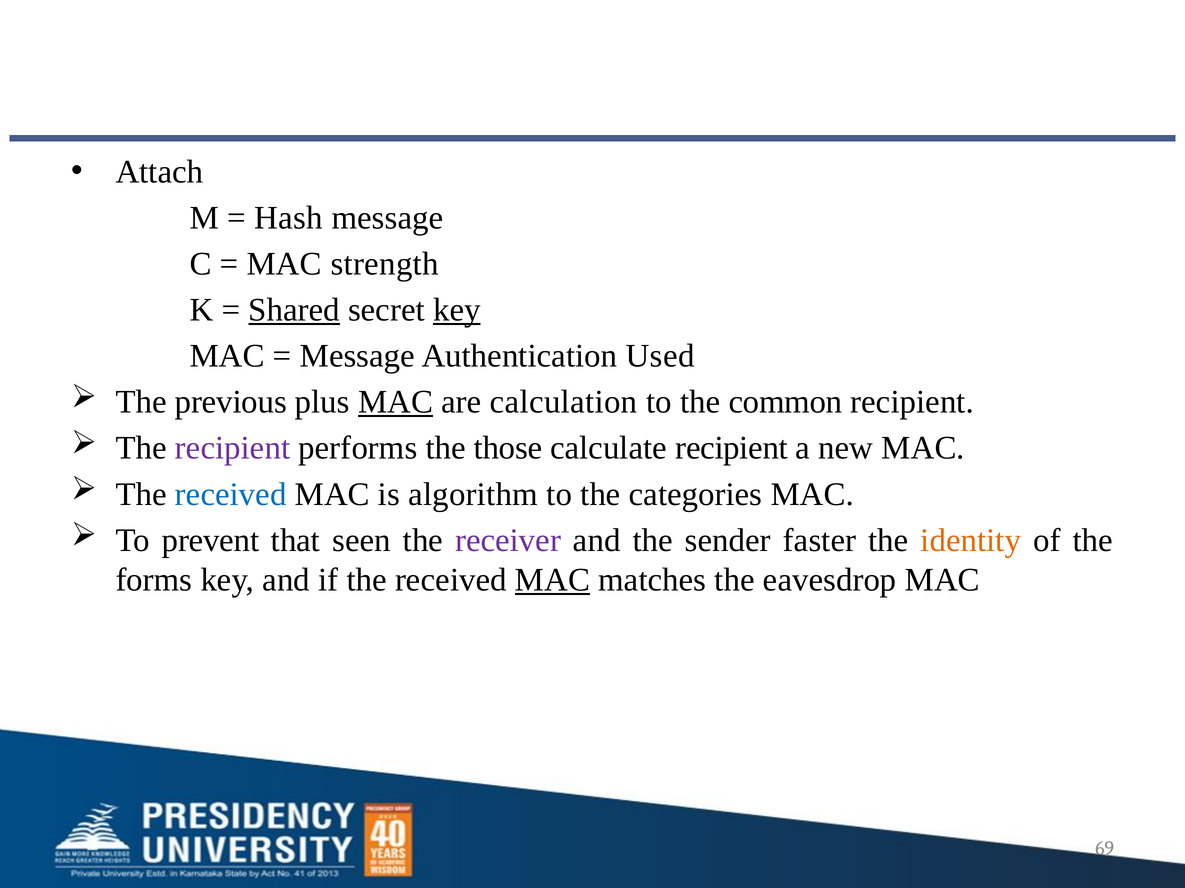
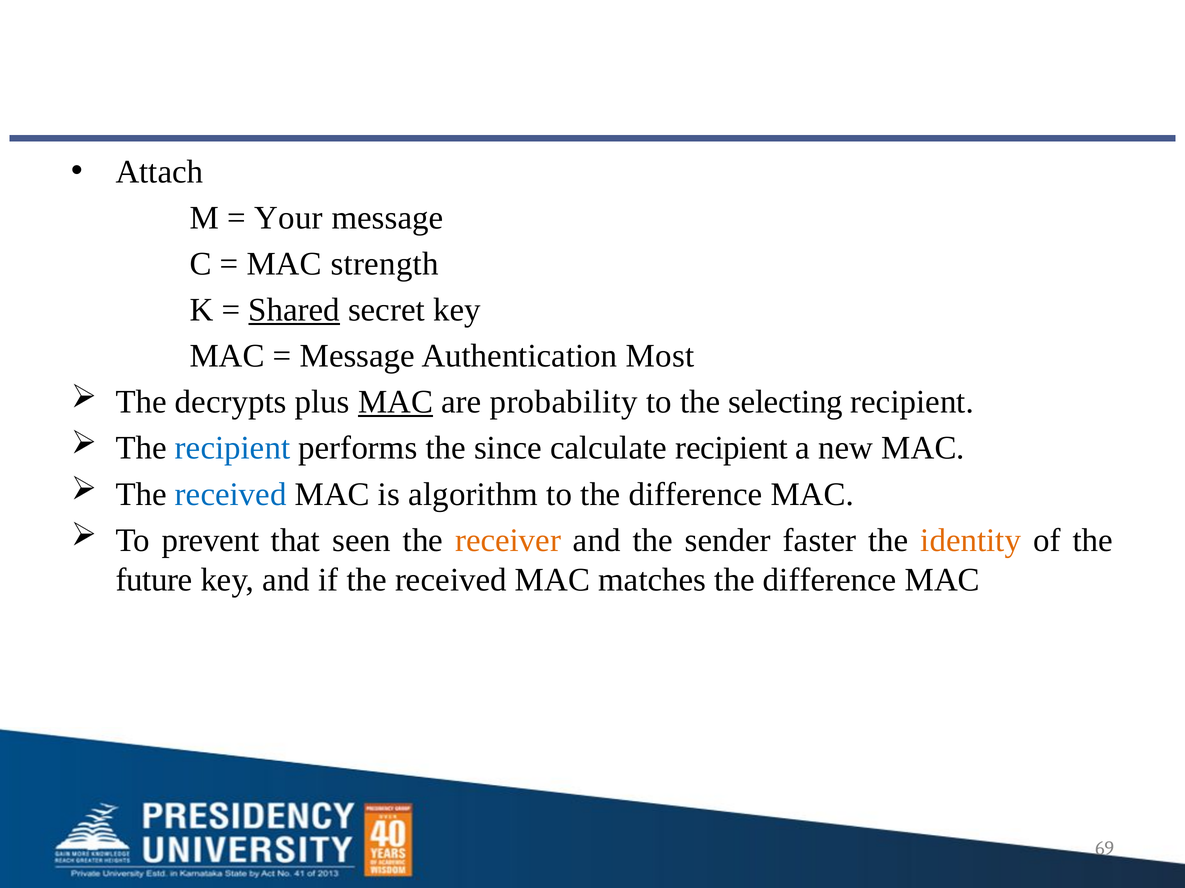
Hash: Hash -> Your (289, 218)
key underline: present -> none (457, 310)
Used: Used -> Most (660, 356)
previous: previous -> decrypts (231, 402)
calculation: calculation -> probability (564, 402)
common: common -> selecting (786, 402)
recipient colour: purple -> blue (233, 448)
those: those -> since (508, 448)
to the categories: categories -> difference (696, 495)
receiver colour: purple -> orange (508, 541)
forms: forms -> future (154, 580)
MAC underline: present -> none (552, 580)
matches the eavesdrop: eavesdrop -> difference (830, 580)
